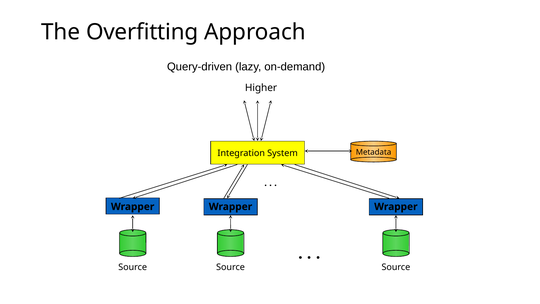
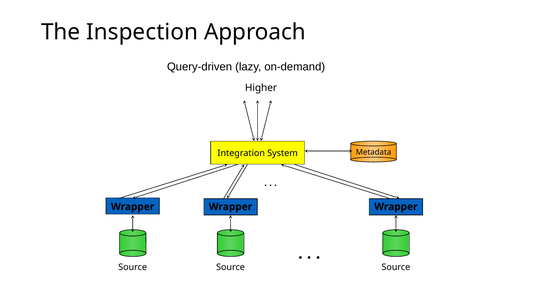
Overfitting: Overfitting -> Inspection (142, 32)
